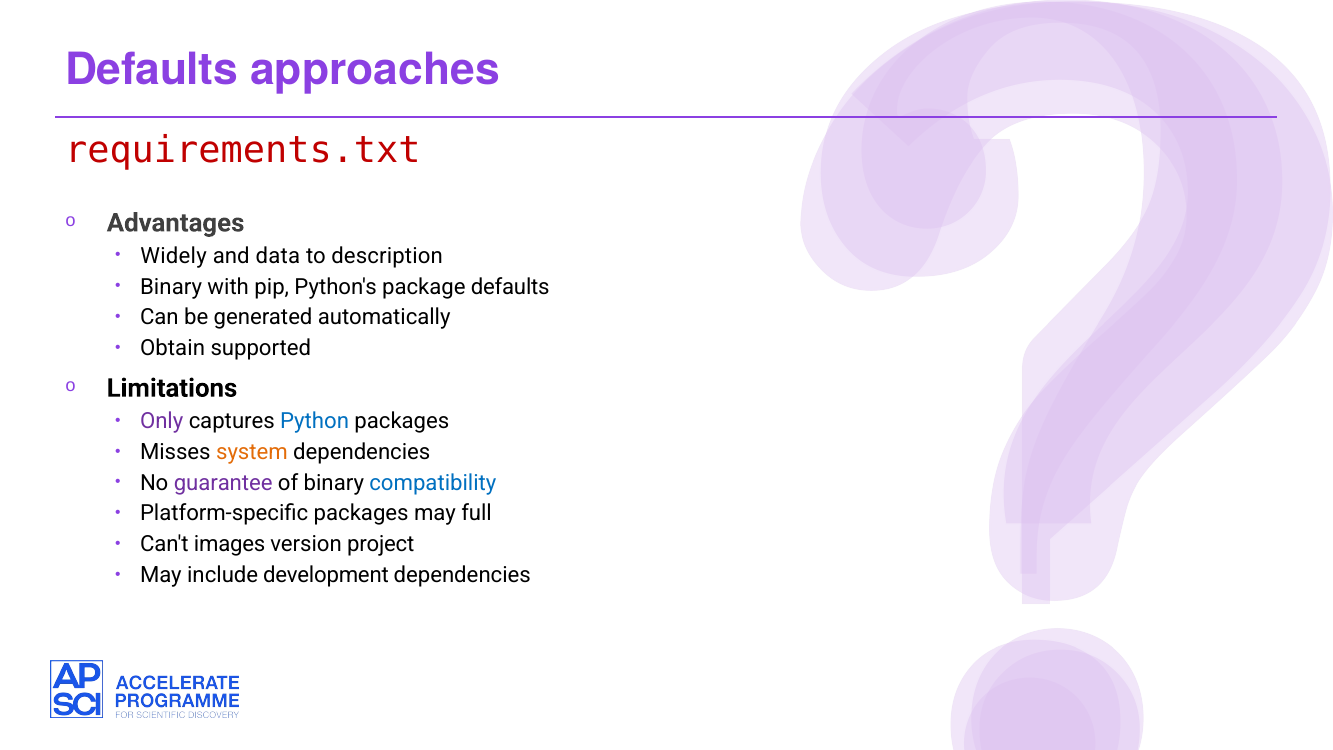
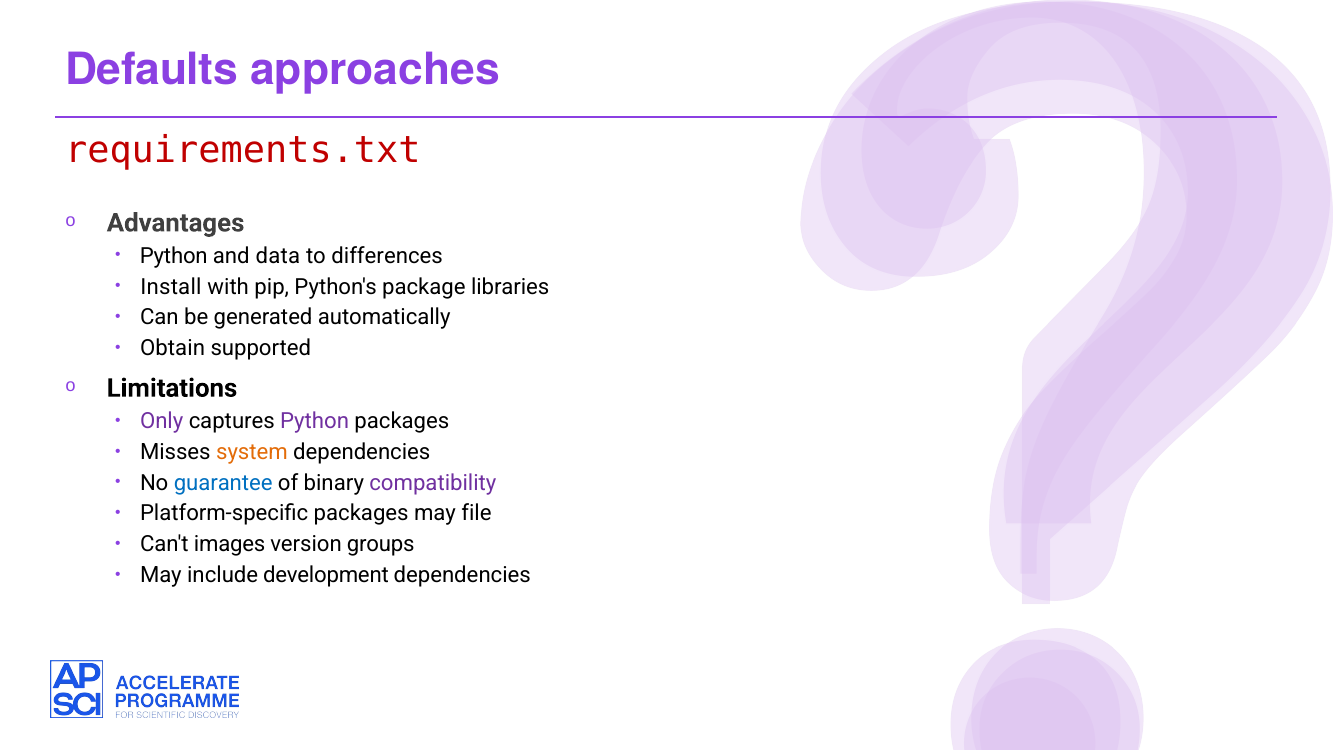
Widely: Widely -> Python (174, 256)
description: description -> differences (387, 256)
Binary: Binary -> Install (171, 287)
package defaults: defaults -> libraries (510, 287)
Python colour: blue -> purple (315, 421)
guarantee colour: purple -> blue (223, 483)
compatibility colour: blue -> purple (433, 483)
full: full -> file (476, 514)
project: project -> groups (381, 544)
